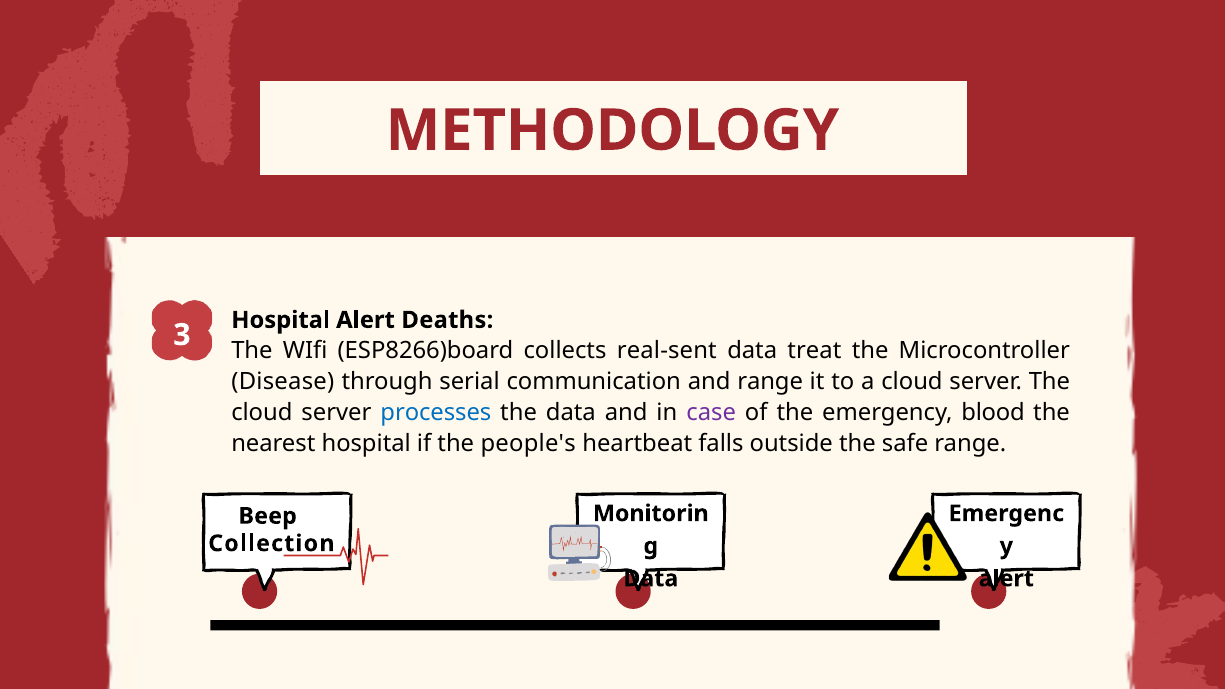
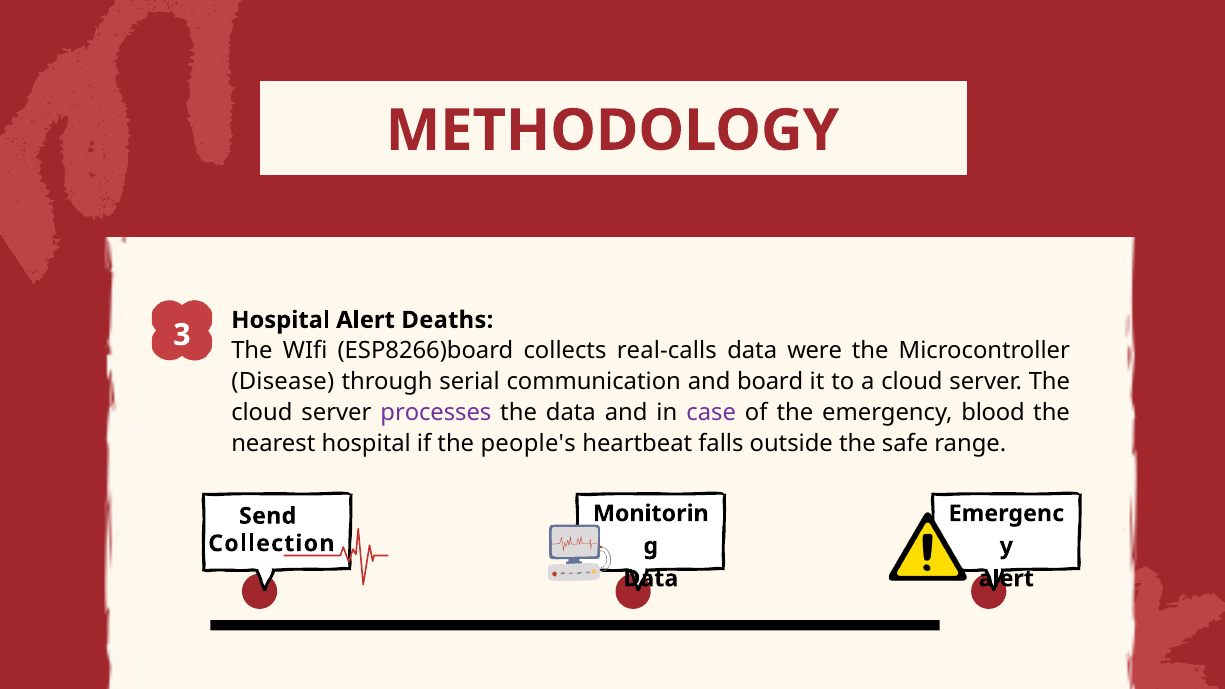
real-sent: real-sent -> real-calls (667, 351)
treat: treat -> were (815, 351)
and range: range -> board (770, 382)
processes colour: blue -> purple (436, 413)
Beep: Beep -> Send (268, 516)
